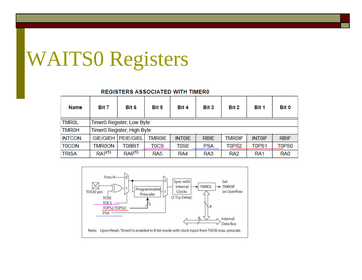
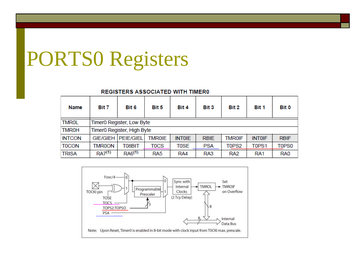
WAITS0: WAITS0 -> PORTS0 (65, 59)
